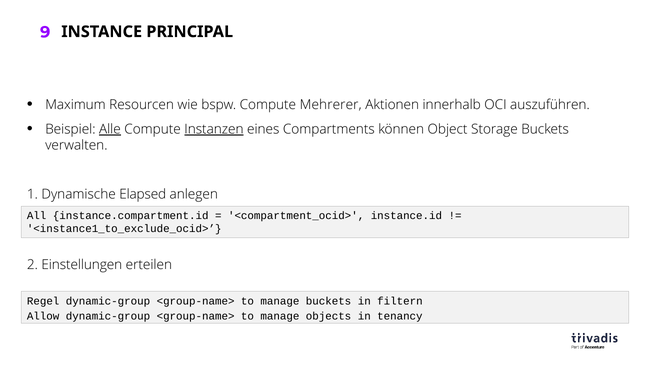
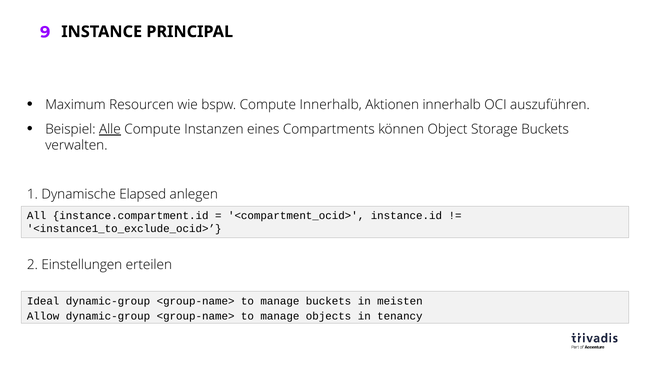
Compute Mehrerer: Mehrerer -> Innerhalb (331, 105)
Instanzen underline: present -> none (214, 129)
Regel: Regel -> Ideal (43, 301)
filtern: filtern -> meisten (400, 301)
